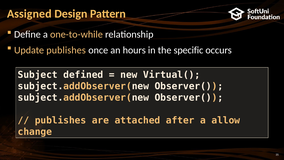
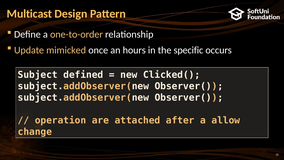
Assigned: Assigned -> Multicast (29, 14)
one-to-while: one-to-while -> one-to-order (76, 34)
Update publishes: publishes -> mimicked (66, 50)
Virtual(: Virtual( -> Clicked( (172, 75)
publishes: publishes -> operation (61, 120)
